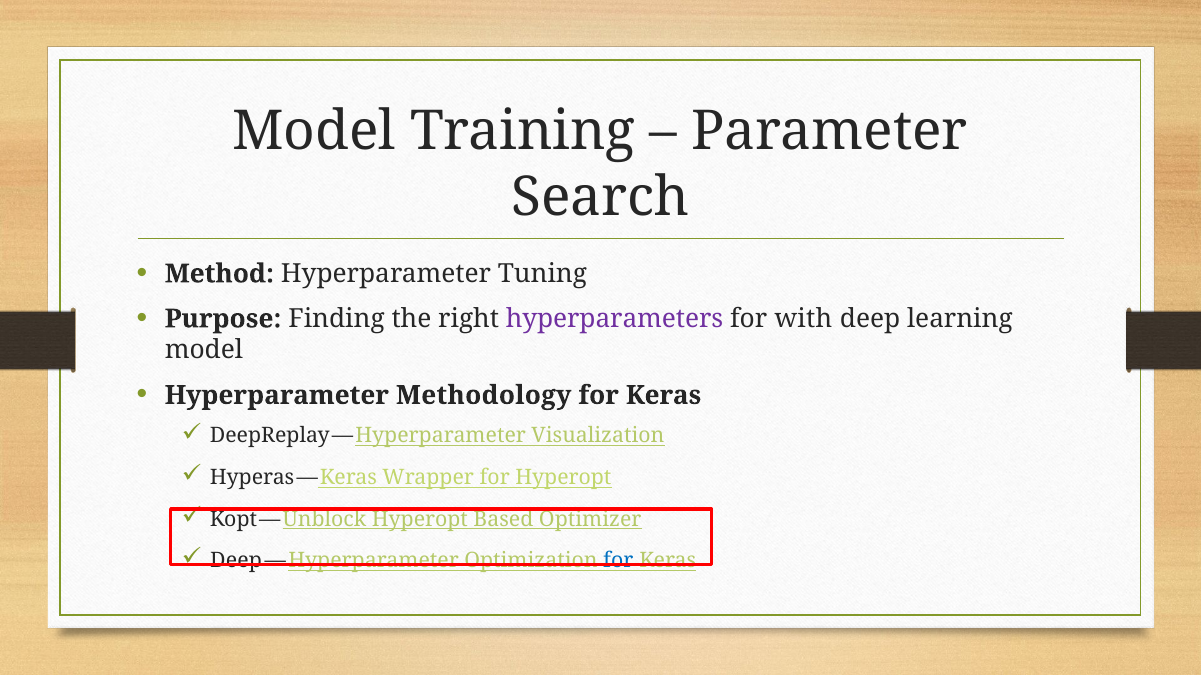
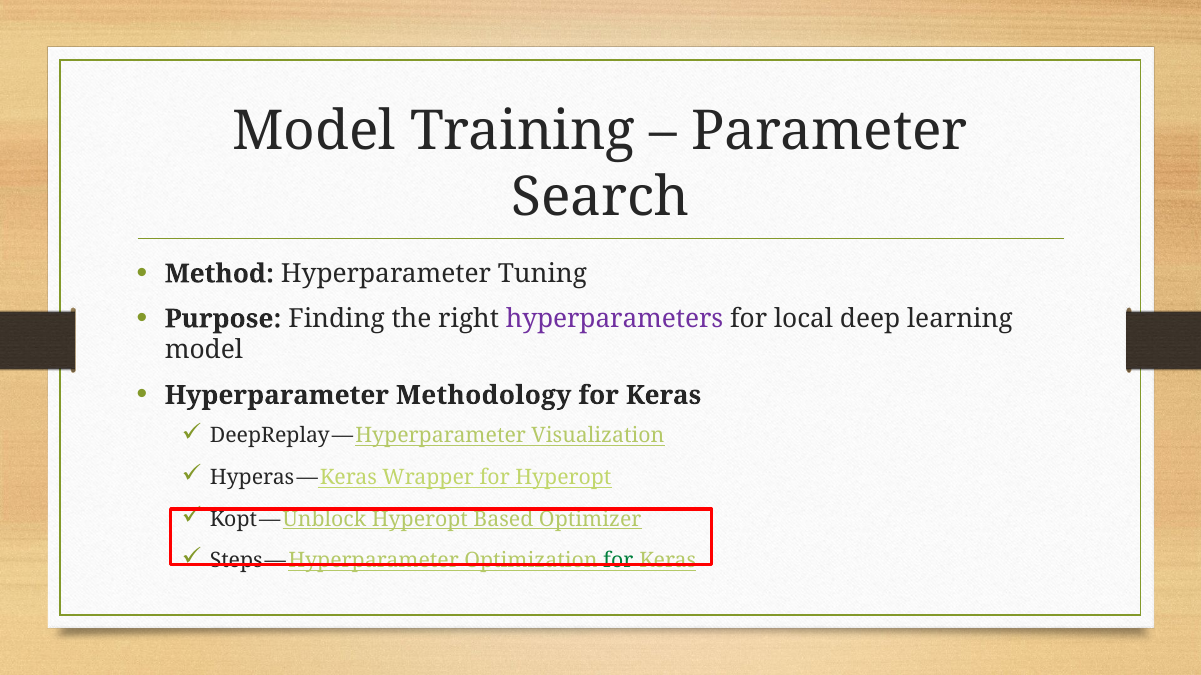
with: with -> local (804, 319)
Deep: Deep -> Steps (236, 561)
for colour: blue -> green (618, 561)
